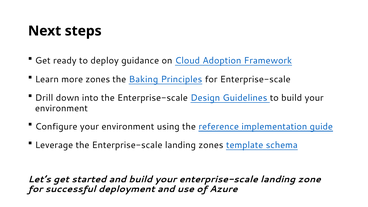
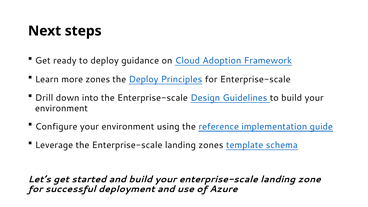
the Baking: Baking -> Deploy (144, 79)
